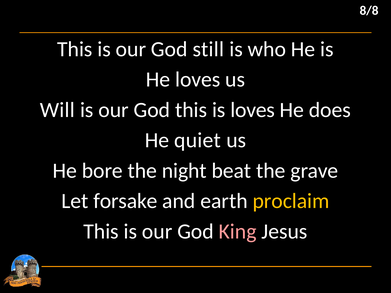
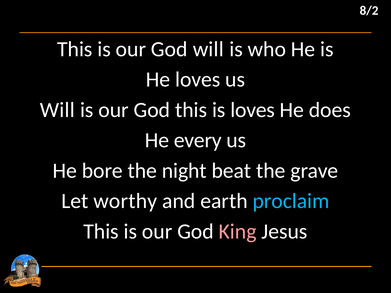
8/8: 8/8 -> 8/2 (369, 11)
God still: still -> will (208, 49)
quiet: quiet -> every (198, 140)
forsake: forsake -> worthy (125, 201)
proclaim colour: yellow -> light blue (291, 201)
